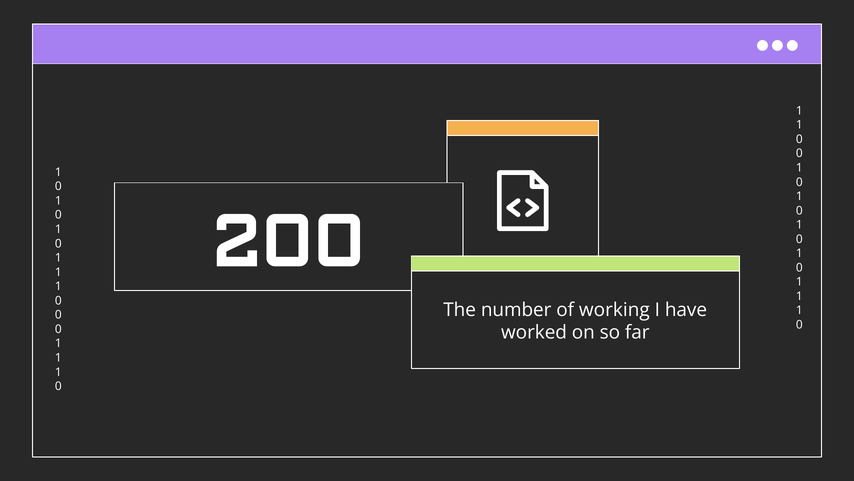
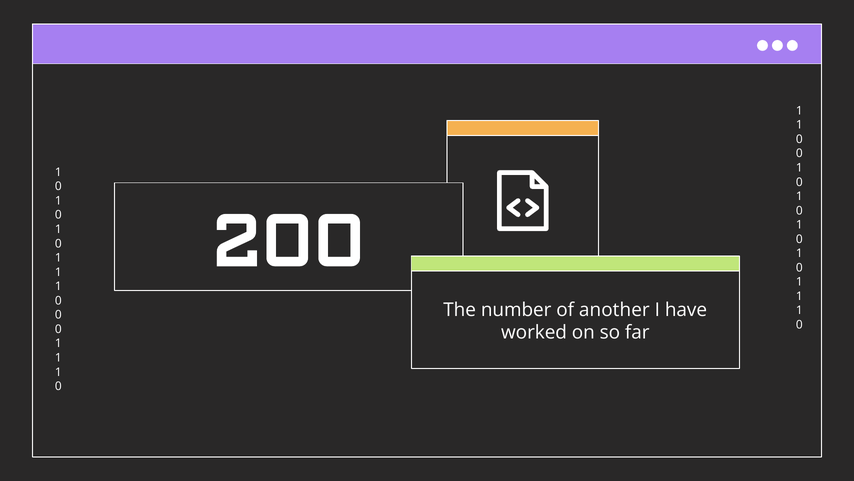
working: working -> another (614, 309)
